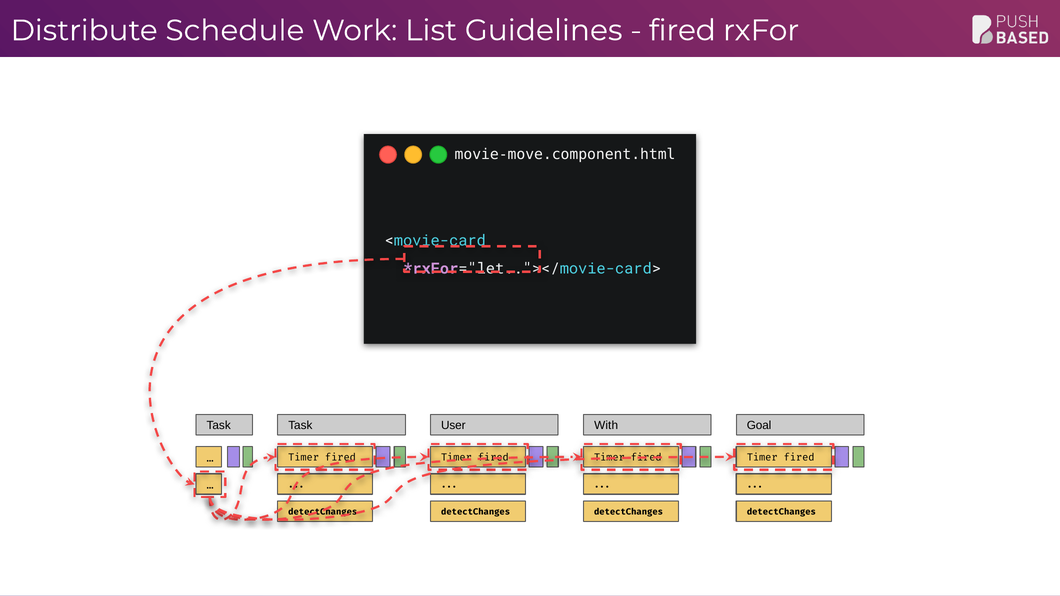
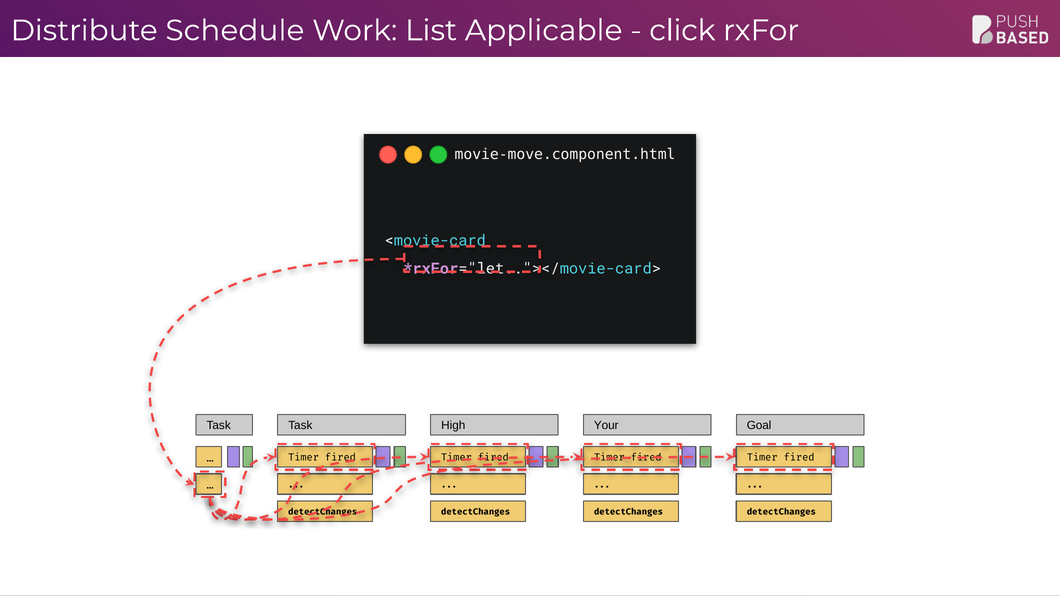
Guidelines: Guidelines -> Applicable (544, 30)
fired: fired -> click (682, 30)
User: User -> High (453, 426)
With: With -> Your (606, 426)
